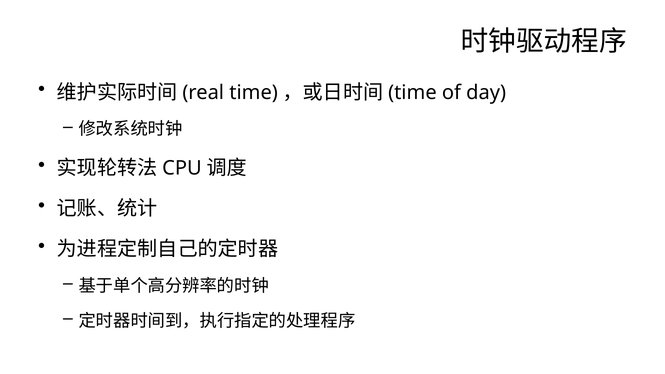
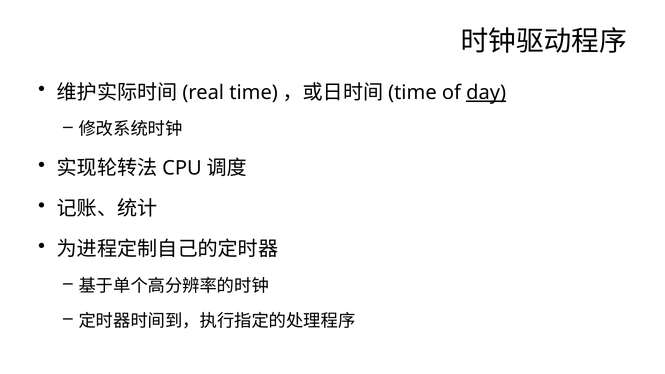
day underline: none -> present (486, 93)
